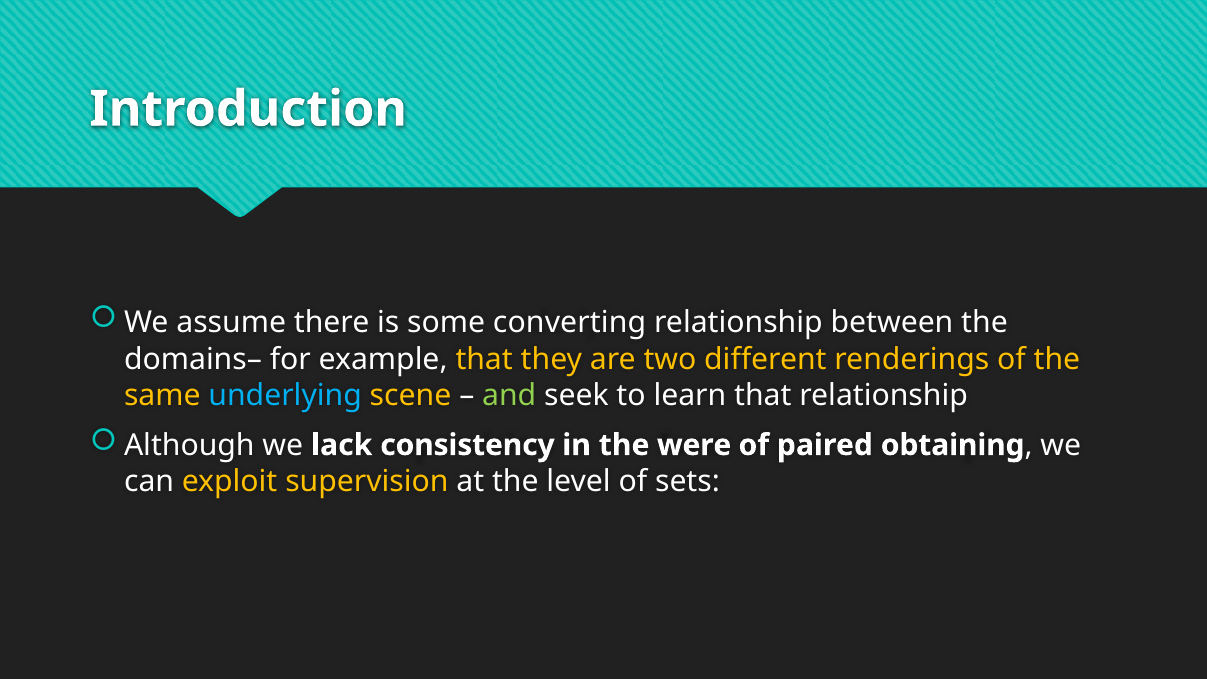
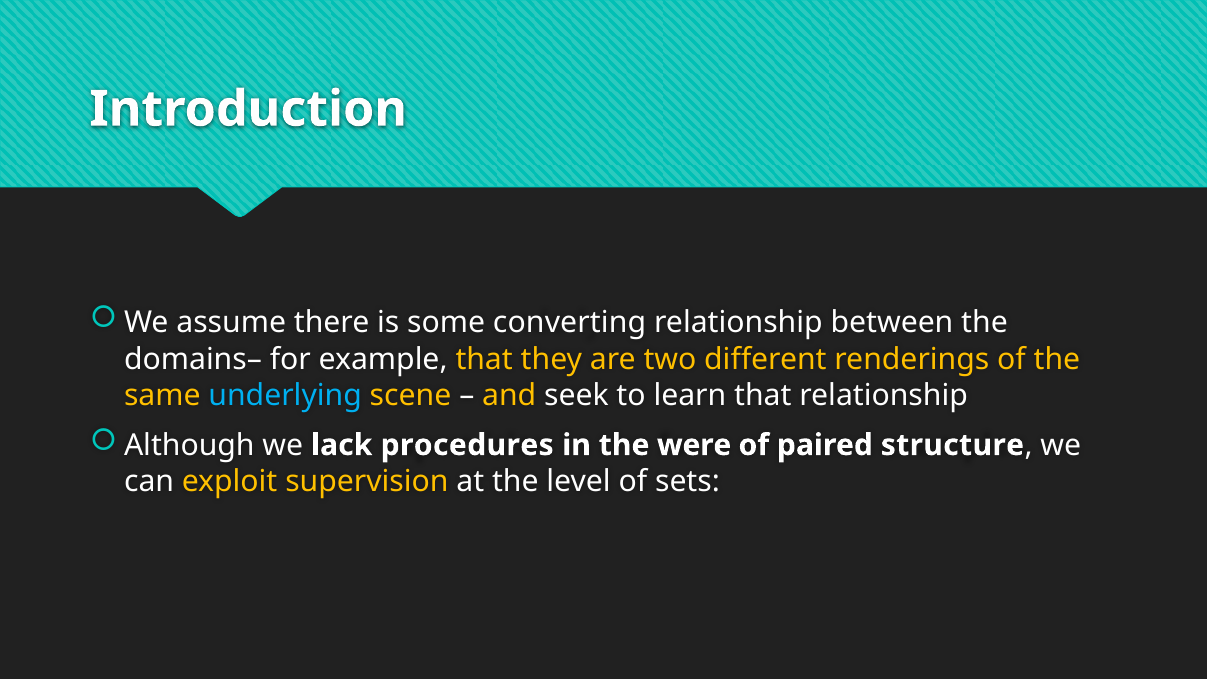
and colour: light green -> yellow (509, 395)
consistency: consistency -> procedures (467, 445)
obtaining: obtaining -> structure (952, 445)
